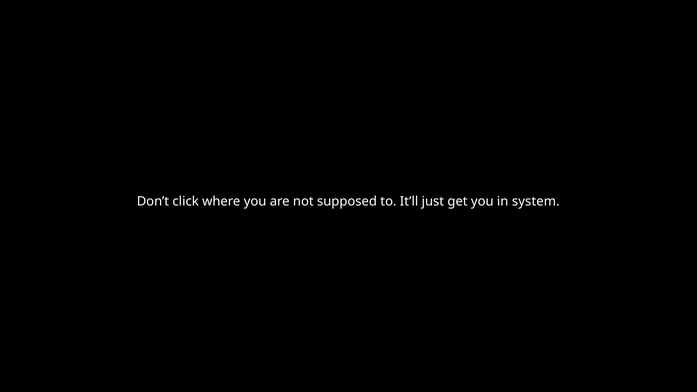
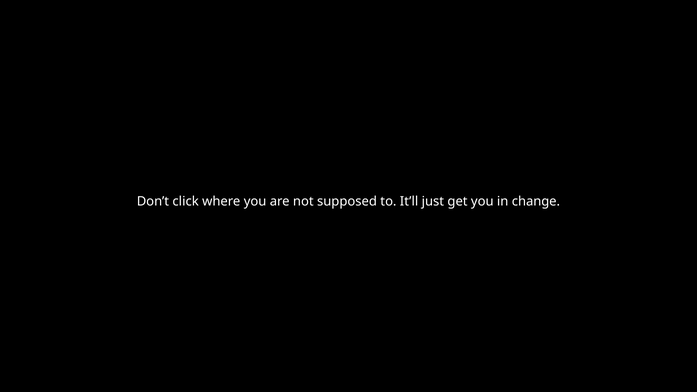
system: system -> change (536, 202)
